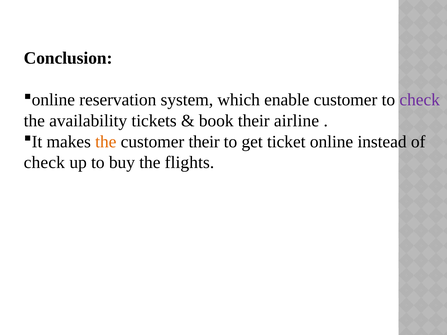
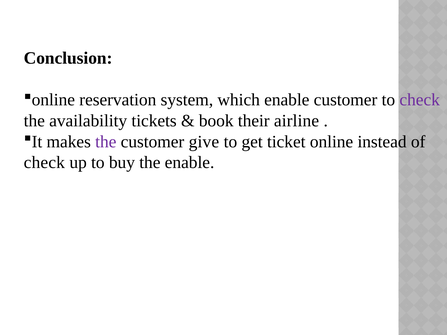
the colour: orange -> purple (106, 142)
customer their: their -> give (204, 142)
the flights: flights -> enable (190, 163)
